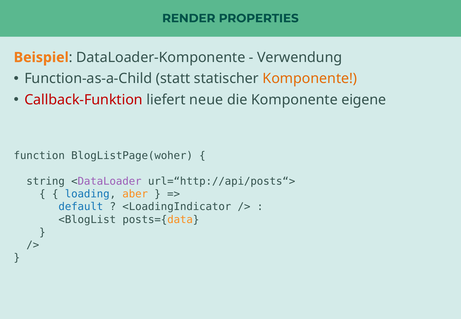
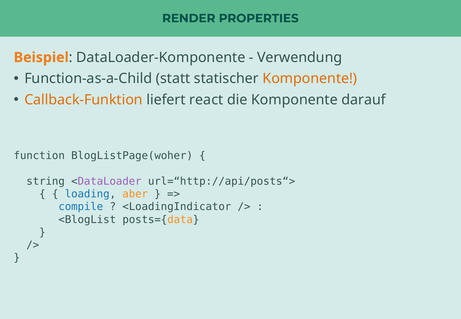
Callback-Funktion colour: red -> orange (84, 100)
neue: neue -> react (206, 100)
eigene: eigene -> darauf (364, 100)
default: default -> compile (81, 207)
